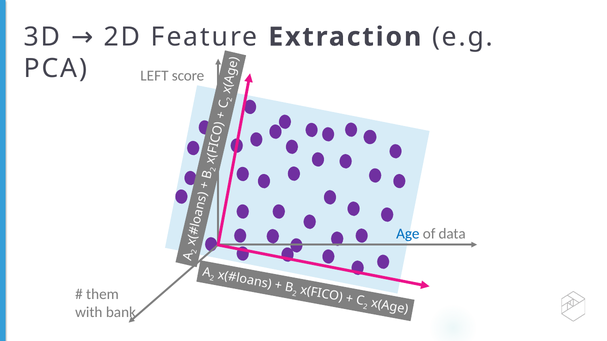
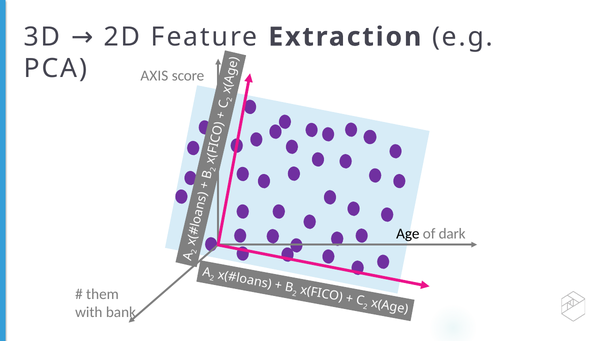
LEFT: LEFT -> AXIS (154, 76)
Age colour: blue -> black (408, 234)
data: data -> dark (452, 234)
